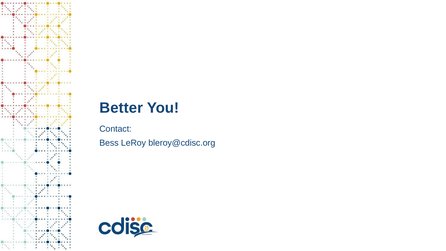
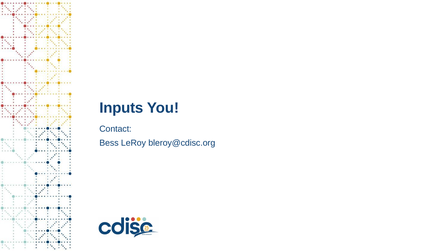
Better: Better -> Inputs (121, 108)
